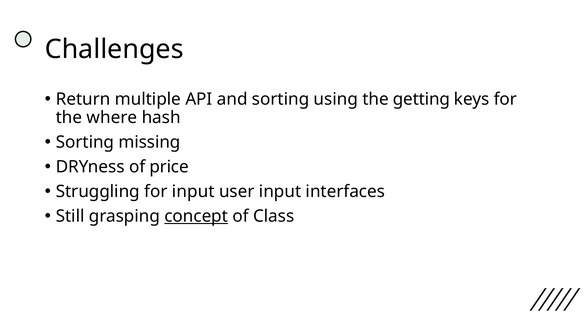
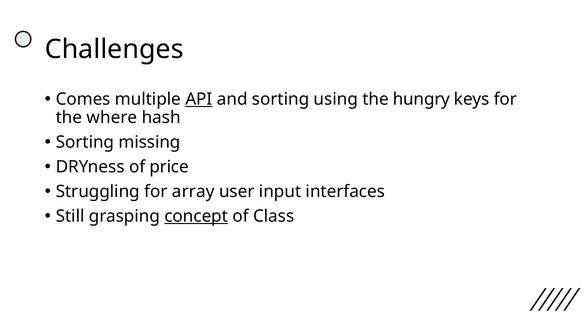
Return: Return -> Comes (83, 99)
API underline: none -> present (199, 99)
getting: getting -> hungry (421, 99)
for input: input -> array (193, 192)
